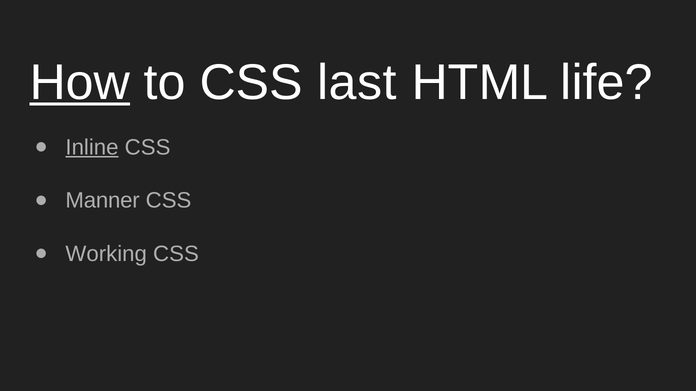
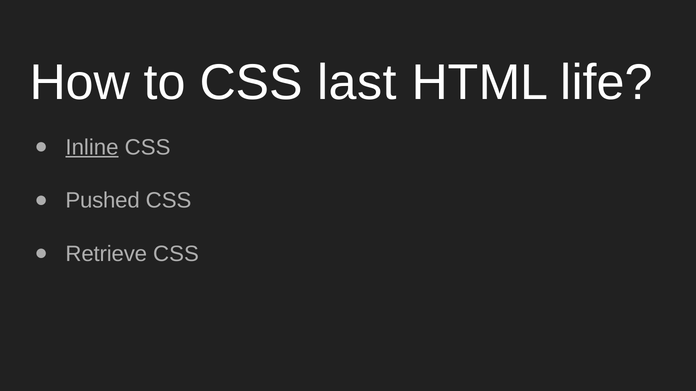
How underline: present -> none (80, 83)
Manner: Manner -> Pushed (103, 201)
Working: Working -> Retrieve (106, 254)
